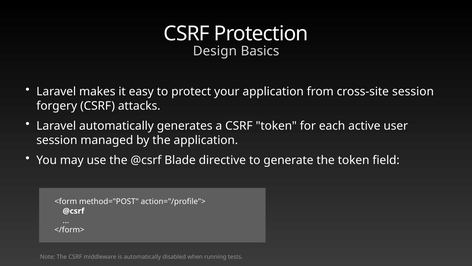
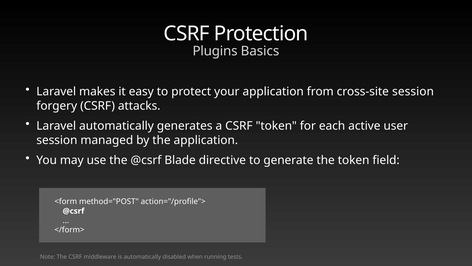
Design: Design -> Plugins (215, 51)
